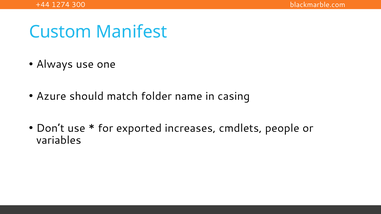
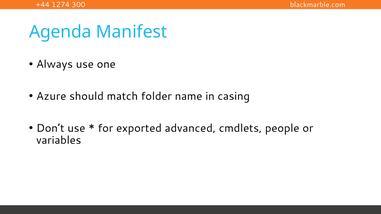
Custom: Custom -> Agenda (60, 32)
increases: increases -> advanced (190, 128)
